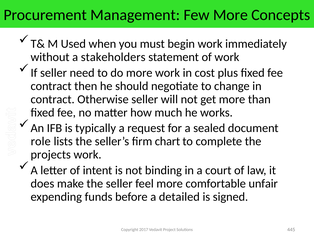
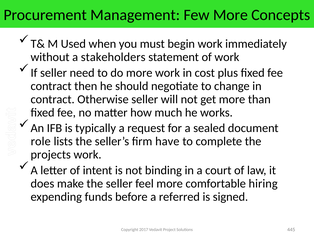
chart: chart -> have (167, 141)
unfair: unfair -> hiring (263, 183)
detailed: detailed -> referred (179, 196)
